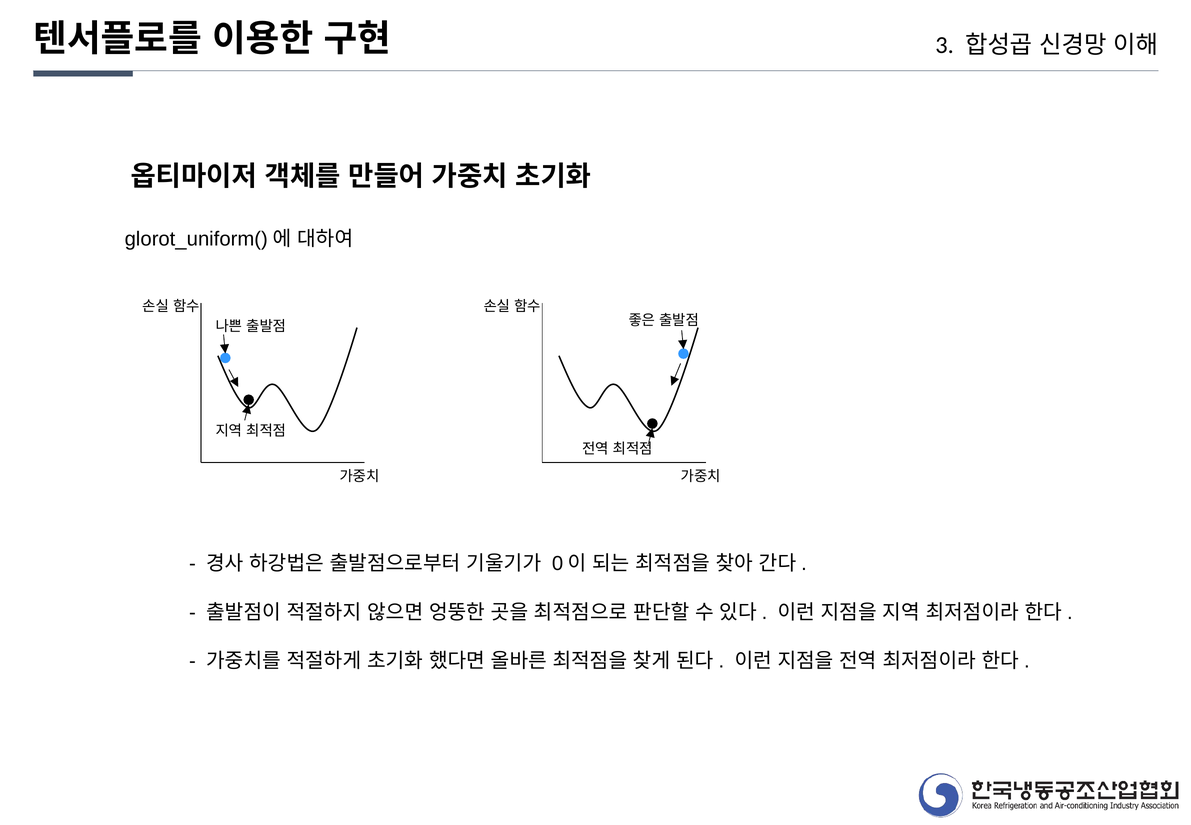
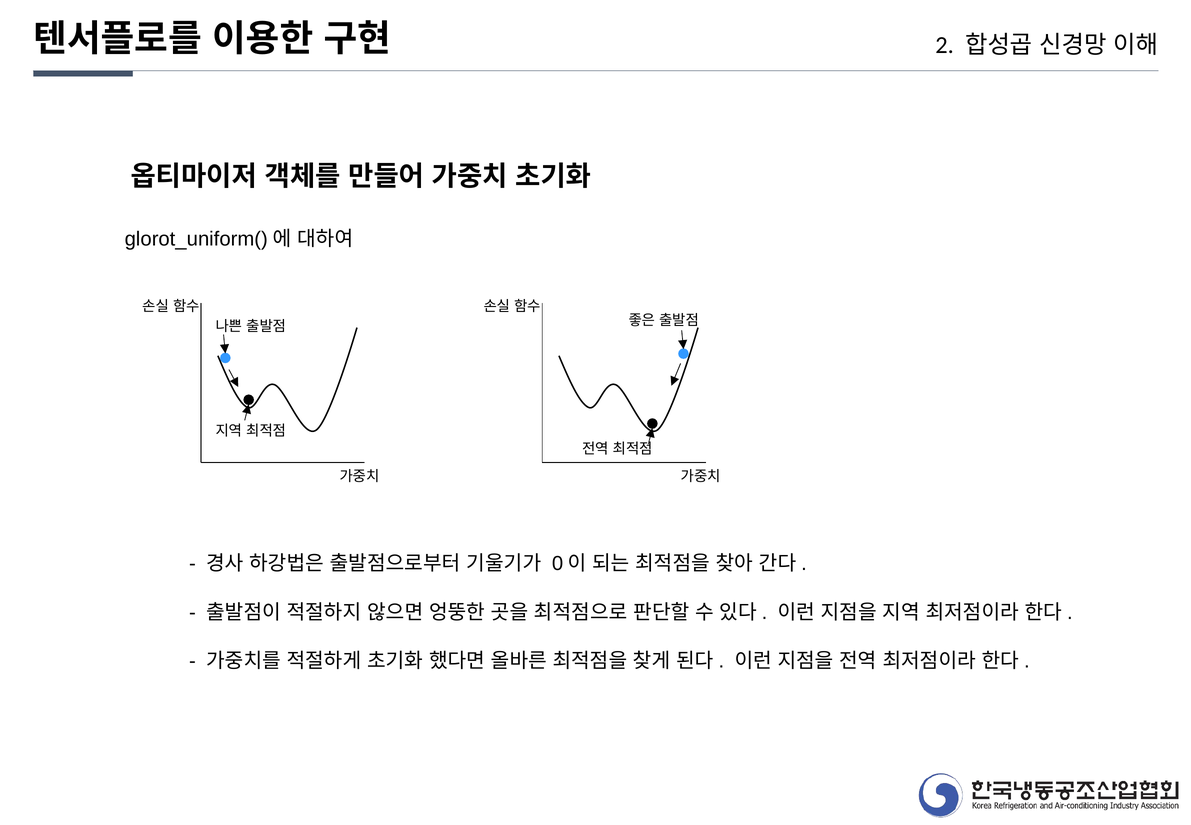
3: 3 -> 2 (945, 45)
